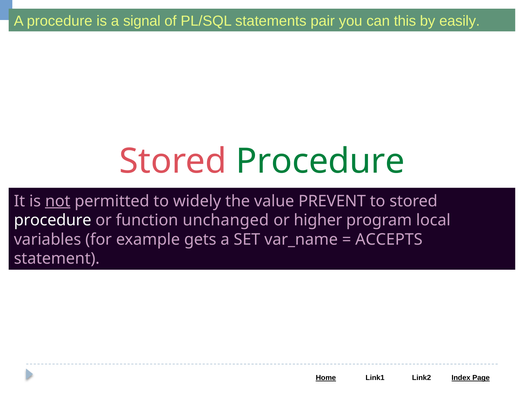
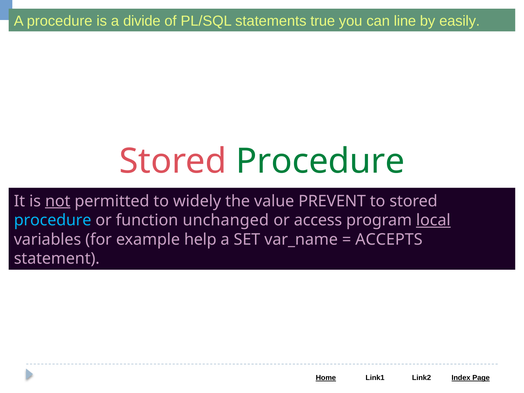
signal: signal -> divide (142, 21)
pair: pair -> true (323, 21)
this: this -> line (405, 21)
procedure colour: white -> light blue (53, 220)
higher: higher -> access (318, 220)
local underline: none -> present (433, 220)
gets: gets -> help (200, 239)
